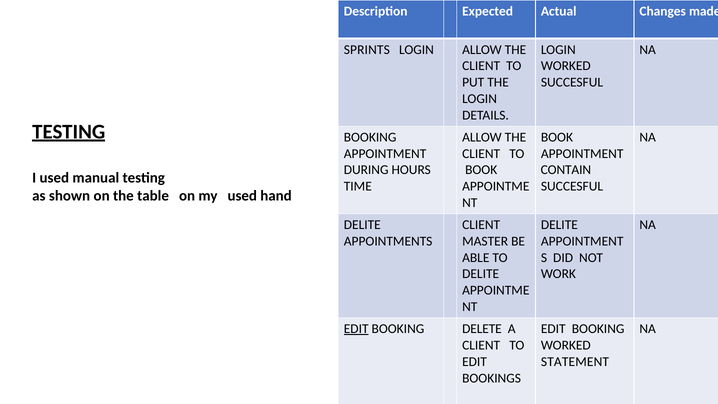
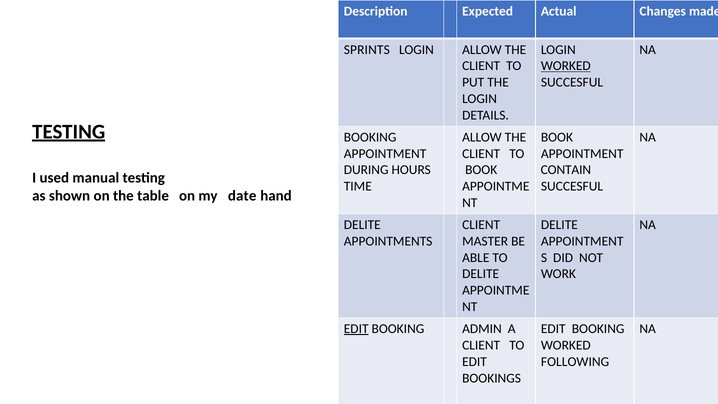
WORKED underline: none -> present (566, 66)
my used: used -> date (242, 196)
DELETE: DELETE -> ADMIN (482, 329)
STATEMENT: STATEMENT -> FOLLOWING (575, 362)
